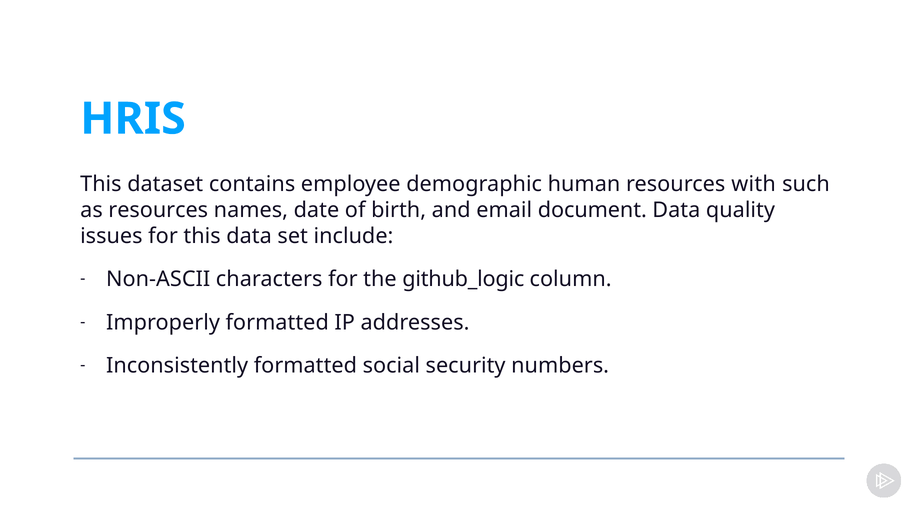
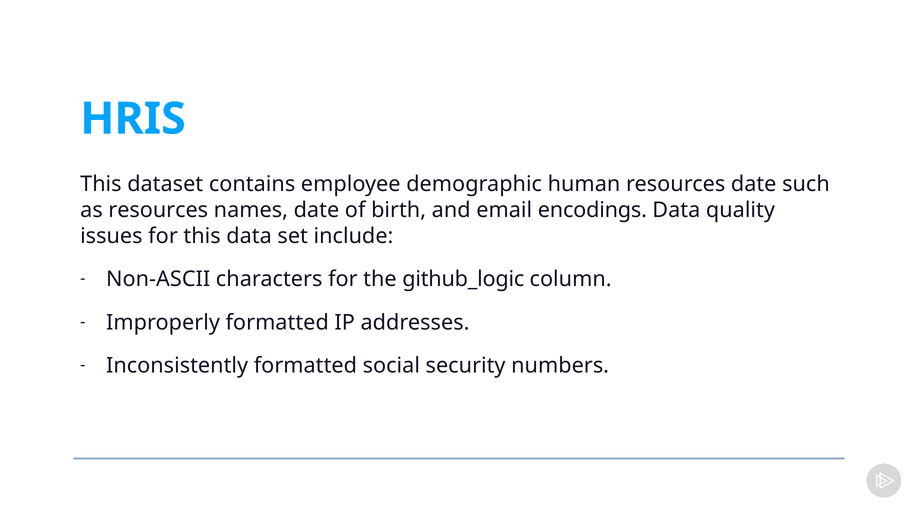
resources with: with -> date (754, 184)
document: document -> encodings (592, 210)
